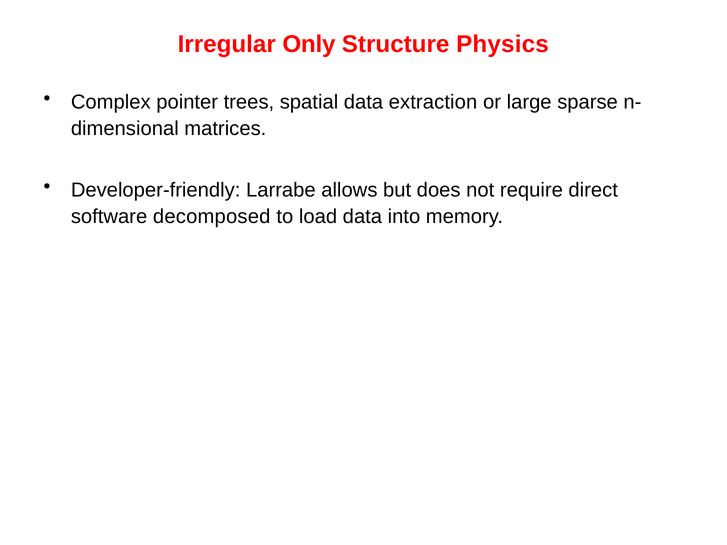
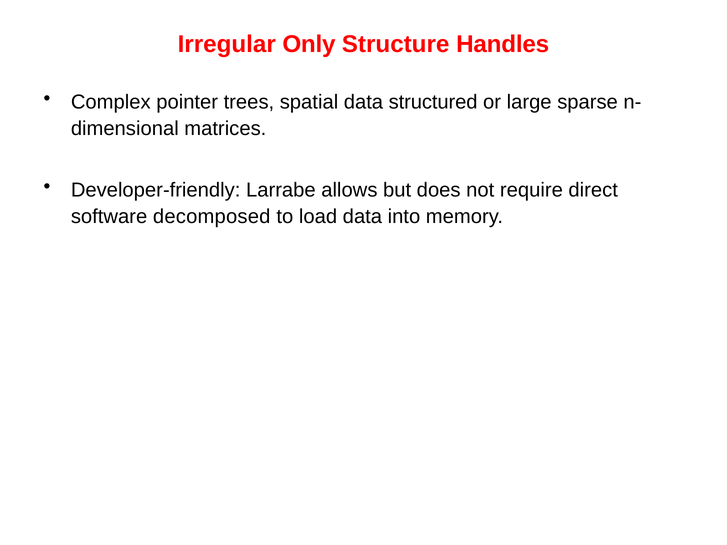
Physics: Physics -> Handles (503, 44)
extraction: extraction -> structured (433, 102)
